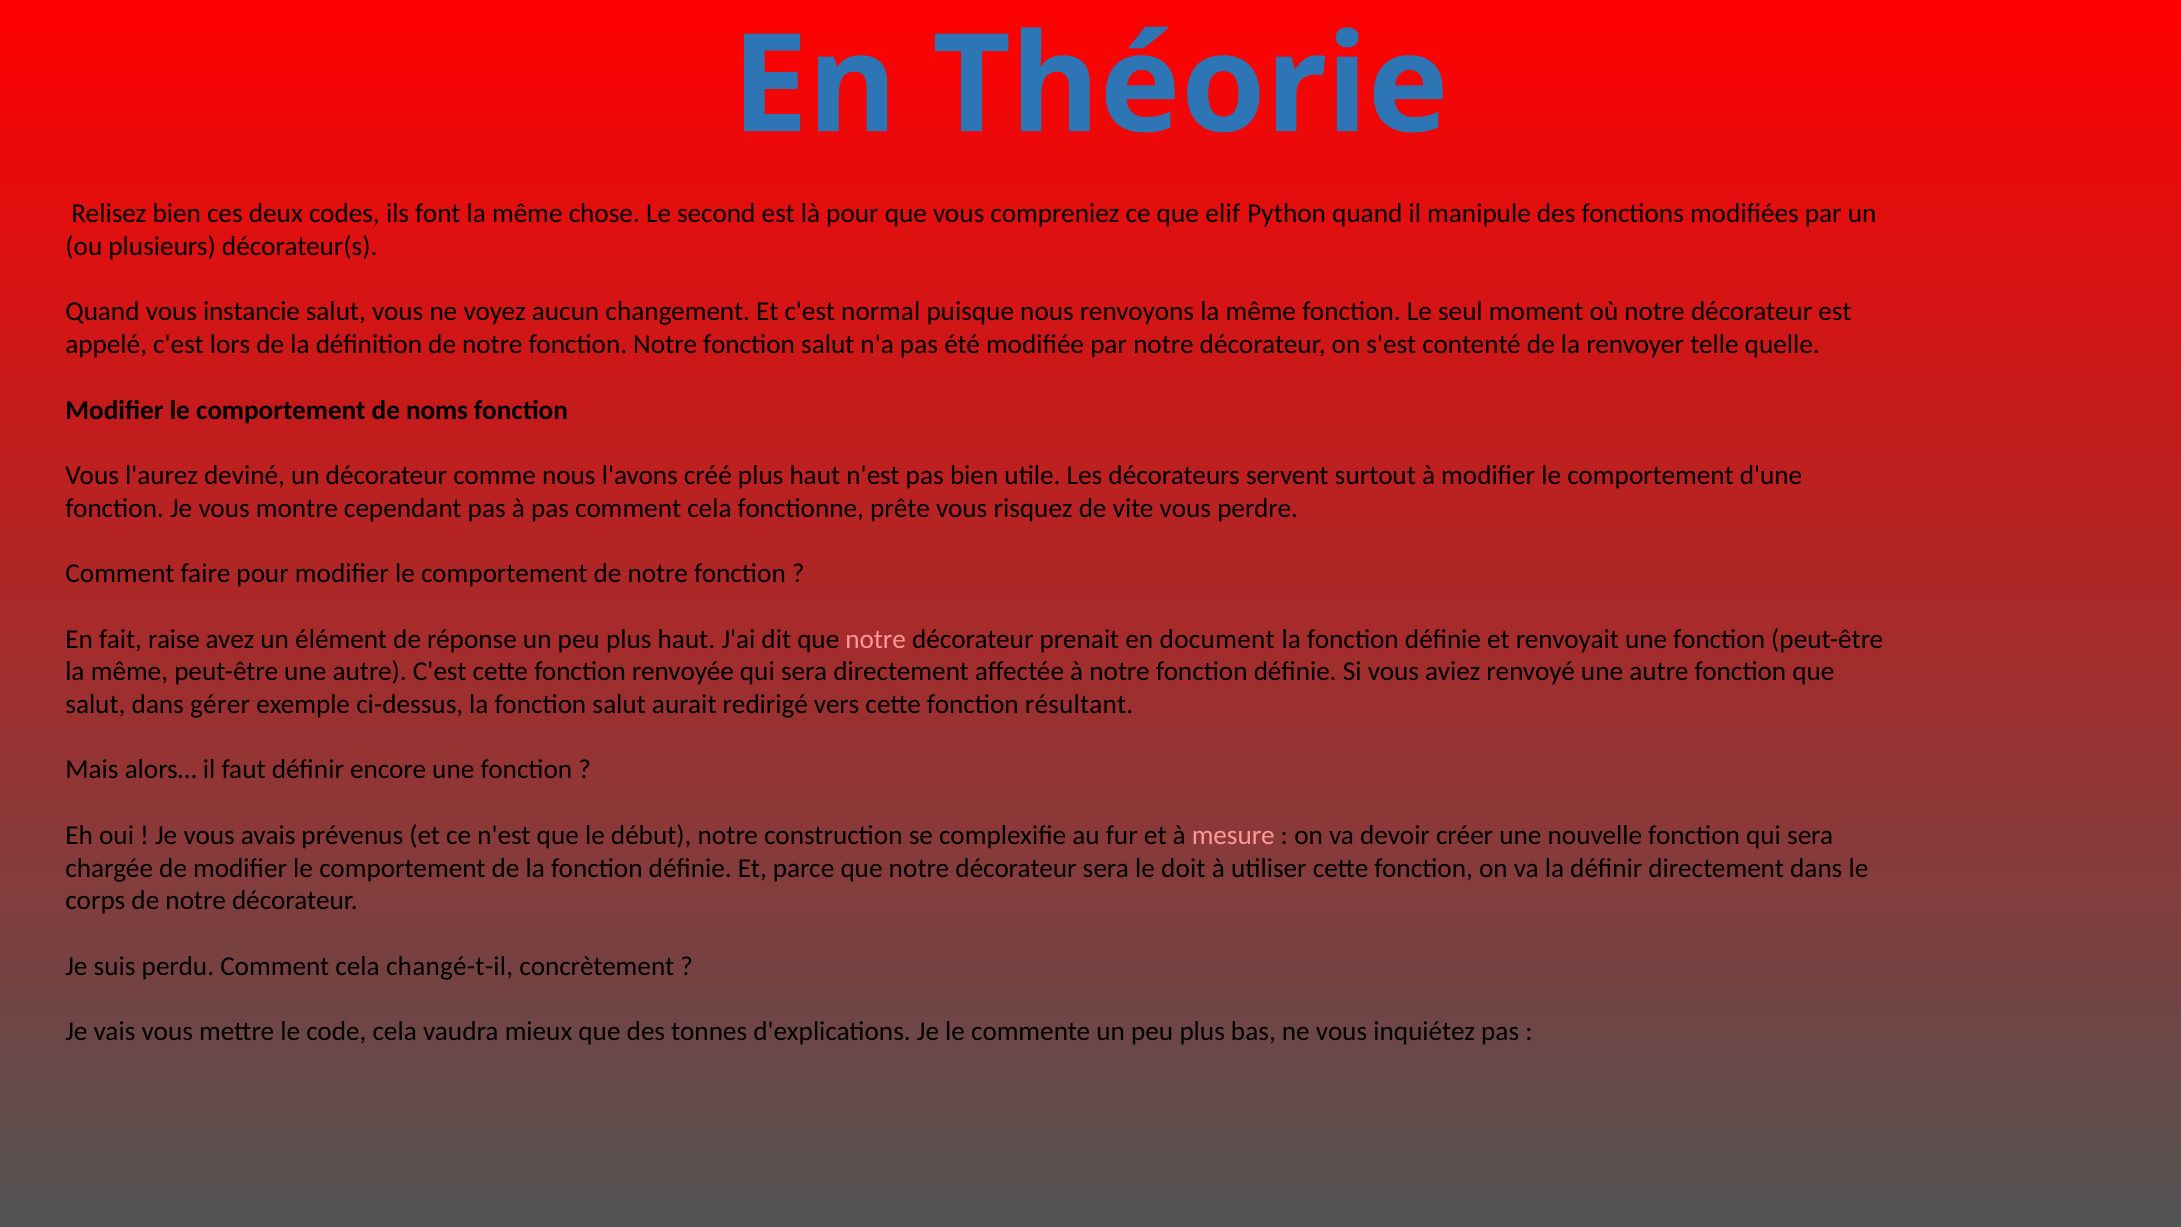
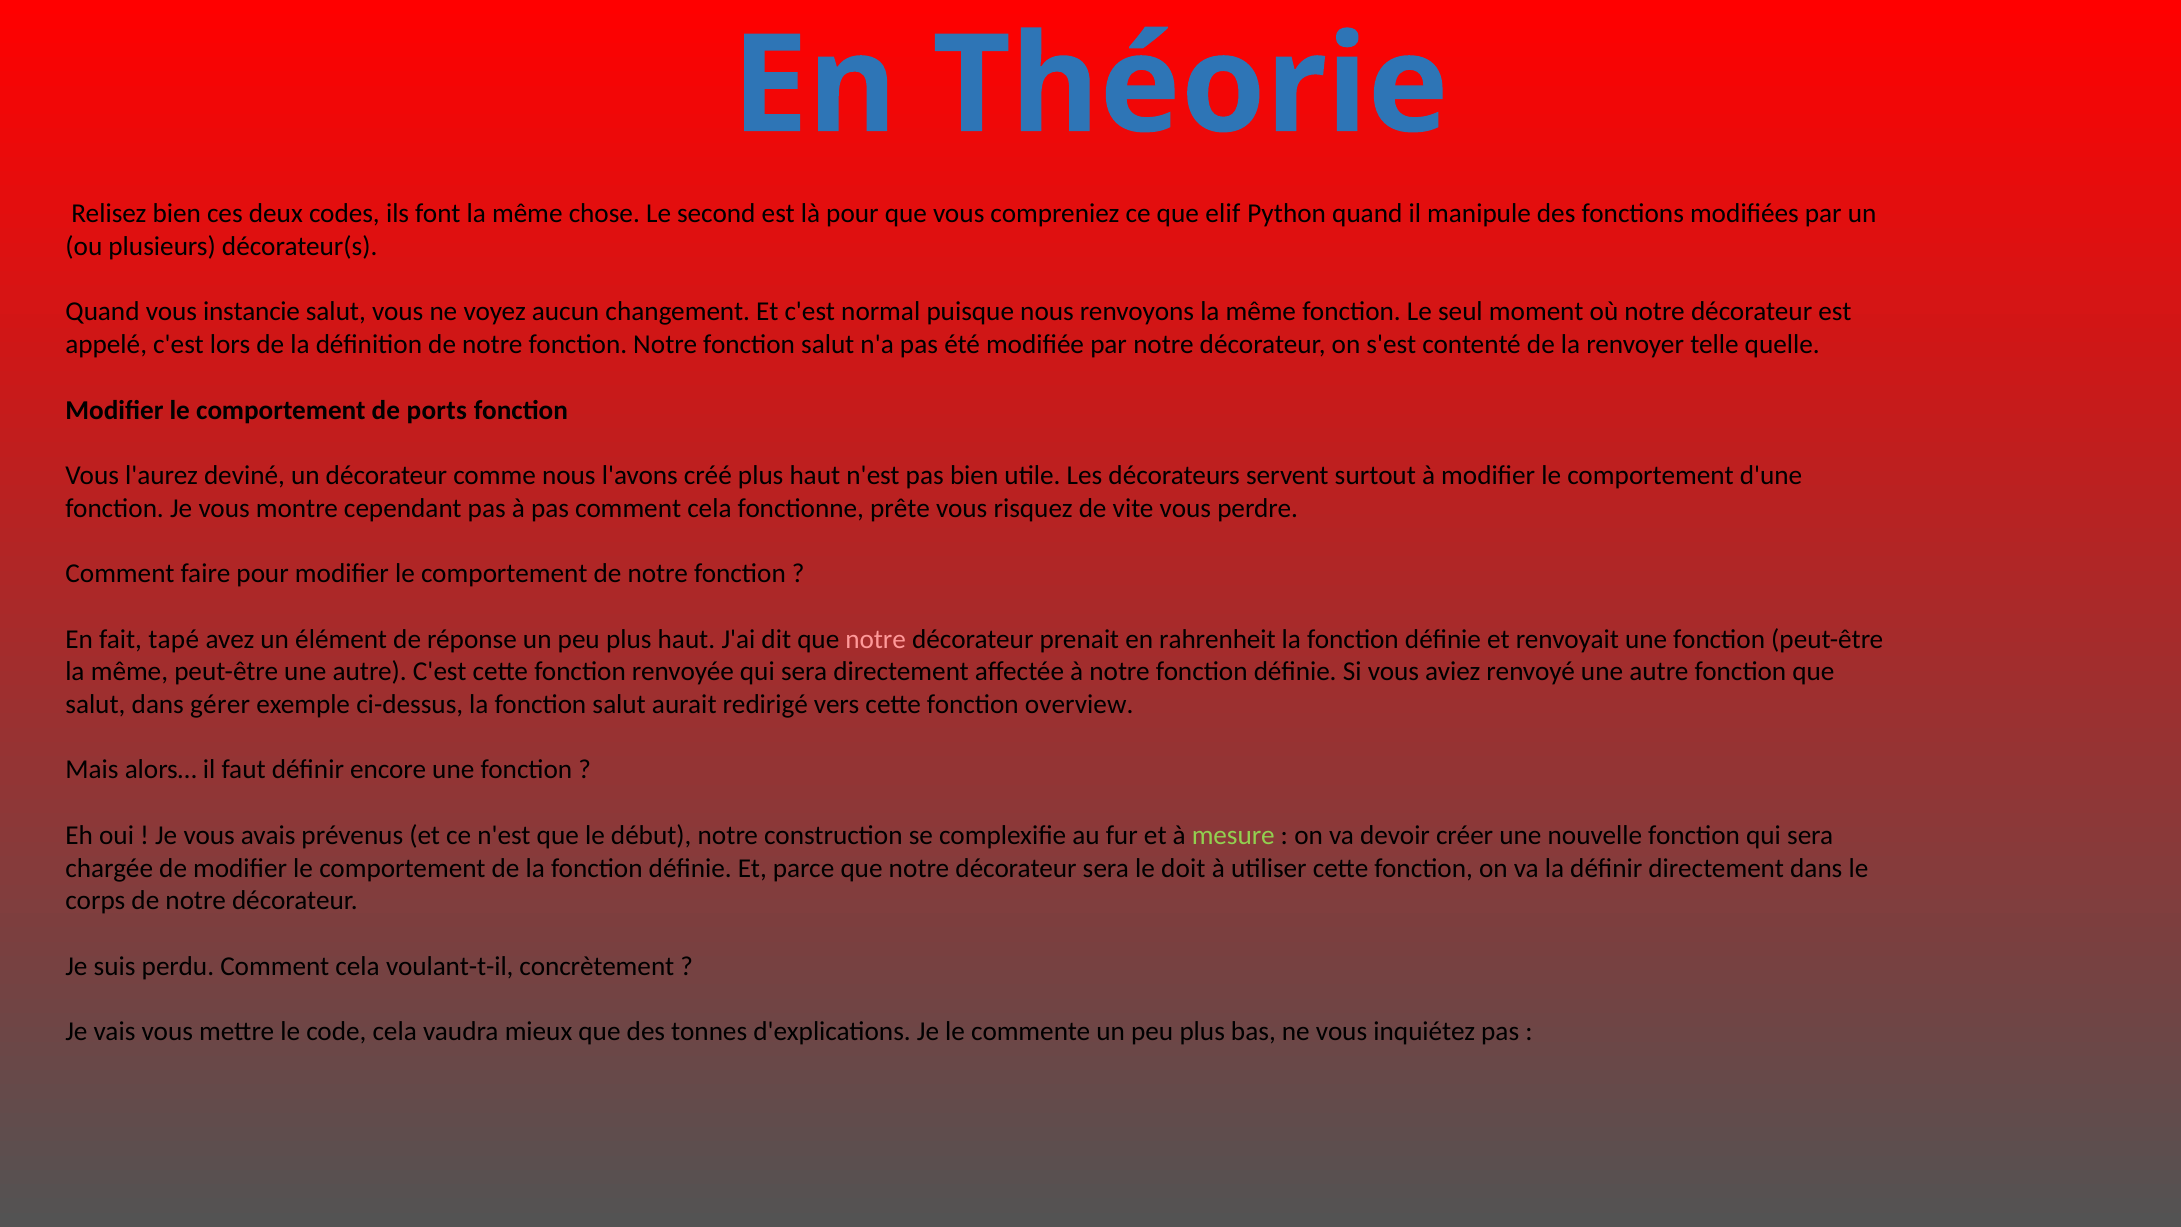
noms: noms -> ports (437, 410)
raise: raise -> tapé (174, 639)
document: document -> rahrenheit (1217, 639)
résultant: résultant -> overview (1079, 704)
mesure colour: pink -> light green (1233, 835)
changé-t-il: changé-t-il -> voulant-t-il (450, 966)
